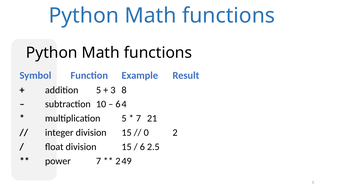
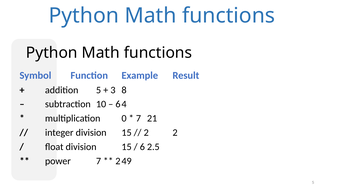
multiplication 5: 5 -> 0 (124, 119)
0: 0 -> 2 (146, 133)
